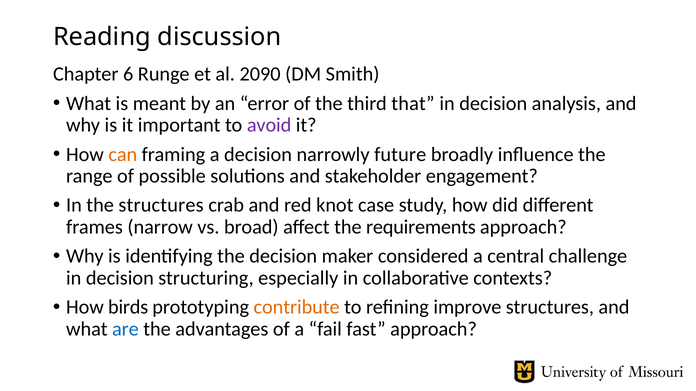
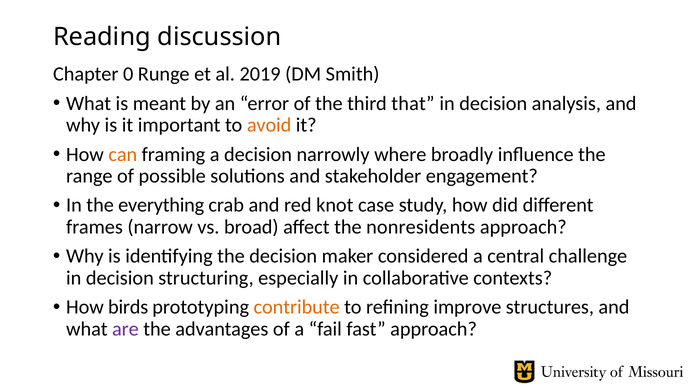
6: 6 -> 0 (128, 74)
2090: 2090 -> 2019 (260, 74)
avoid colour: purple -> orange (269, 125)
future: future -> where (400, 155)
the structures: structures -> everything (161, 206)
requirements: requirements -> nonresidents (421, 227)
are colour: blue -> purple (125, 329)
